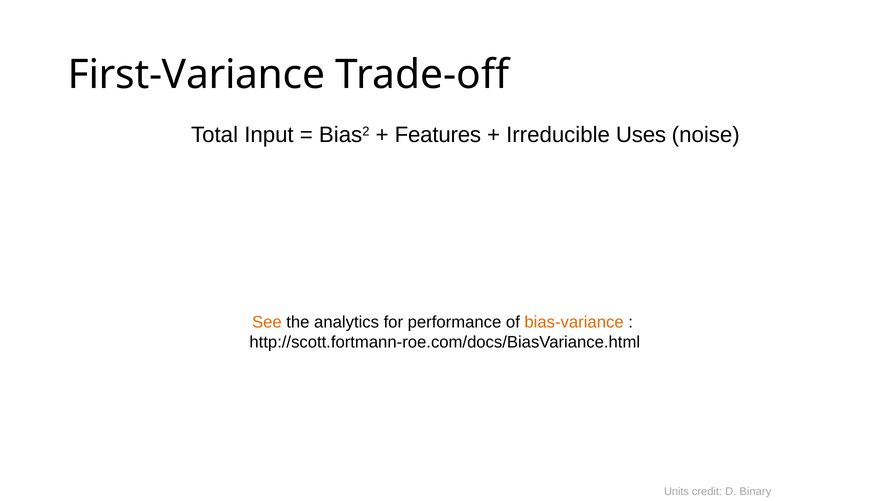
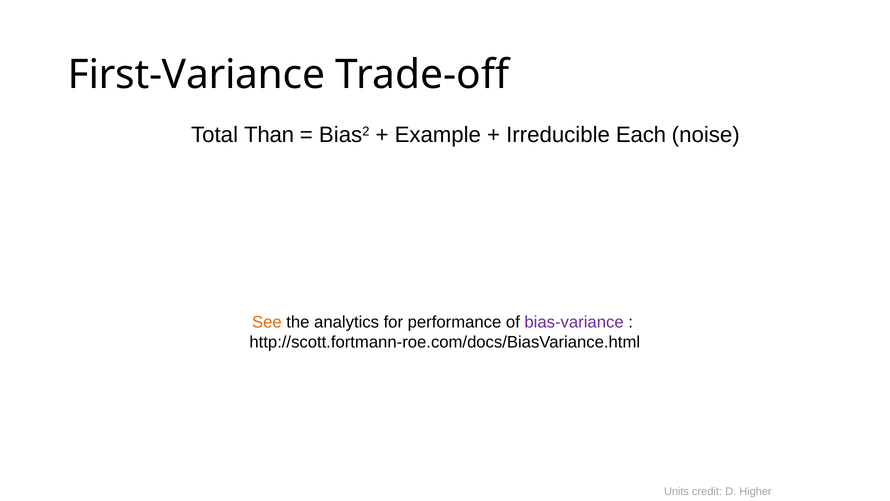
Input: Input -> Than (269, 135)
Features: Features -> Example (438, 135)
Uses: Uses -> Each (641, 135)
bias-variance colour: orange -> purple (574, 322)
Binary: Binary -> Higher (755, 491)
